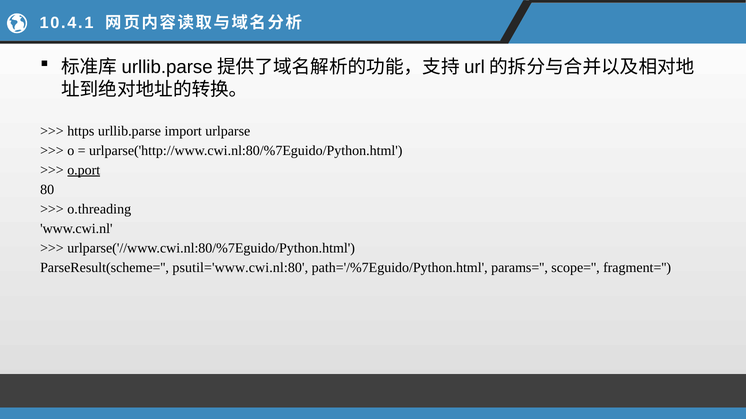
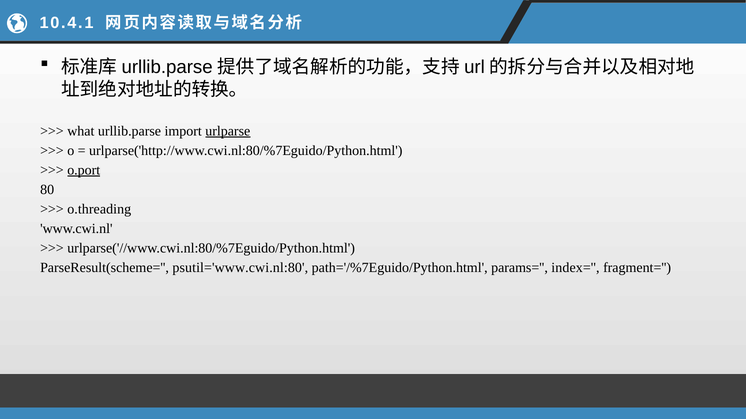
https: https -> what (81, 131)
urlparse underline: none -> present (228, 131)
scope=: scope= -> index= (575, 268)
